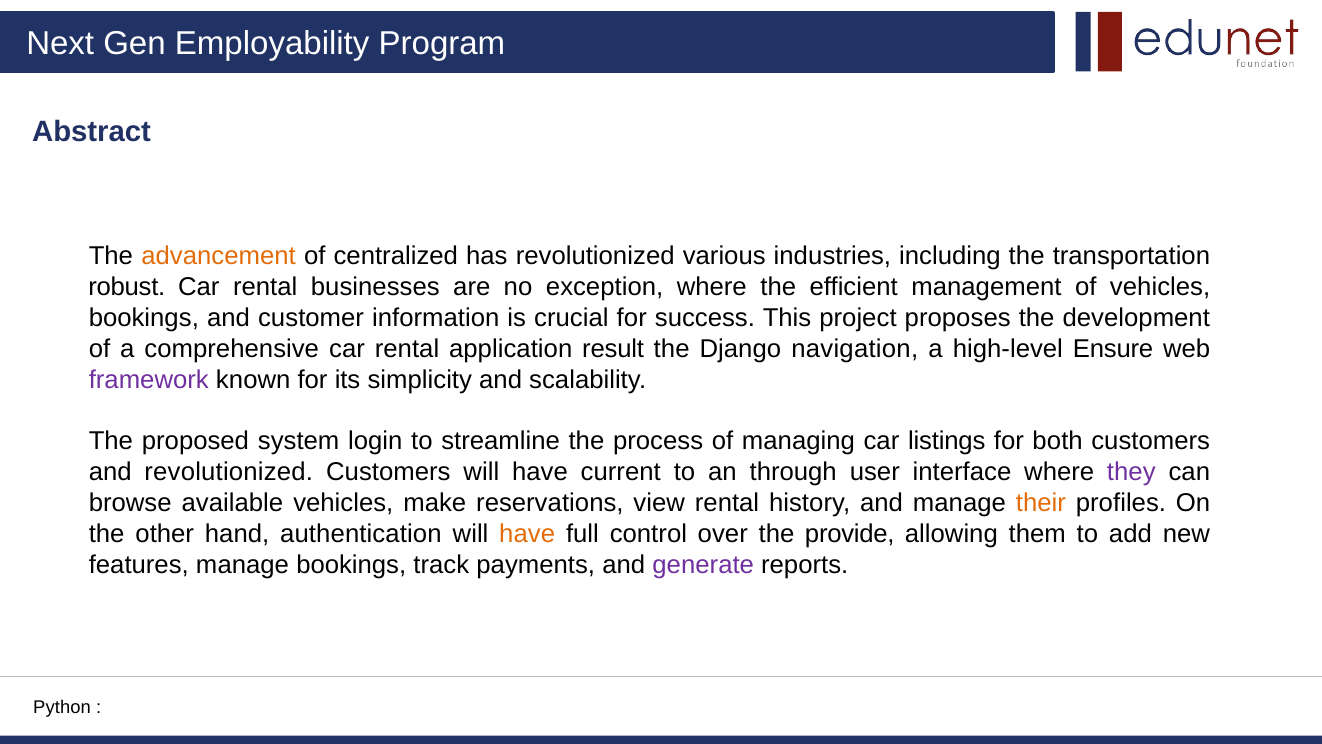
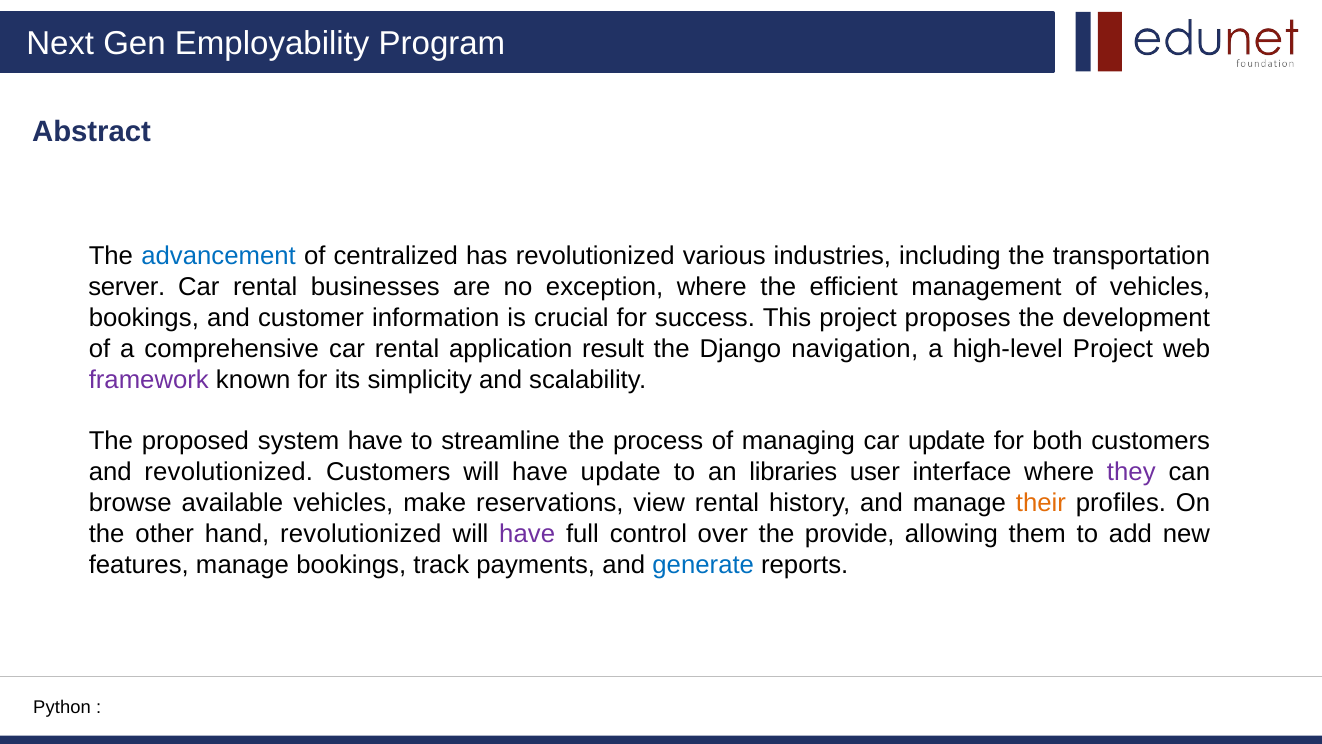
advancement colour: orange -> blue (219, 256)
robust: robust -> server (127, 287)
high-level Ensure: Ensure -> Project (1113, 349)
system login: login -> have (375, 441)
car listings: listings -> update (947, 441)
have current: current -> update (621, 472)
through: through -> libraries (793, 472)
hand authentication: authentication -> revolutionized (361, 534)
have colour: orange -> purple (527, 534)
generate colour: purple -> blue (703, 565)
